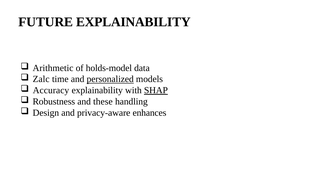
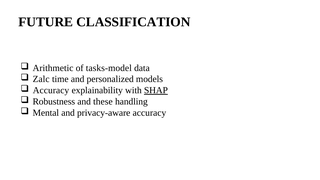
FUTURE EXPLAINABILITY: EXPLAINABILITY -> CLASSIFICATION (133, 22)
holds-model: holds-model -> tasks-model (109, 68)
personalized underline: present -> none (110, 79)
Design: Design -> Mental (46, 113)
privacy-aware enhances: enhances -> accuracy (149, 113)
